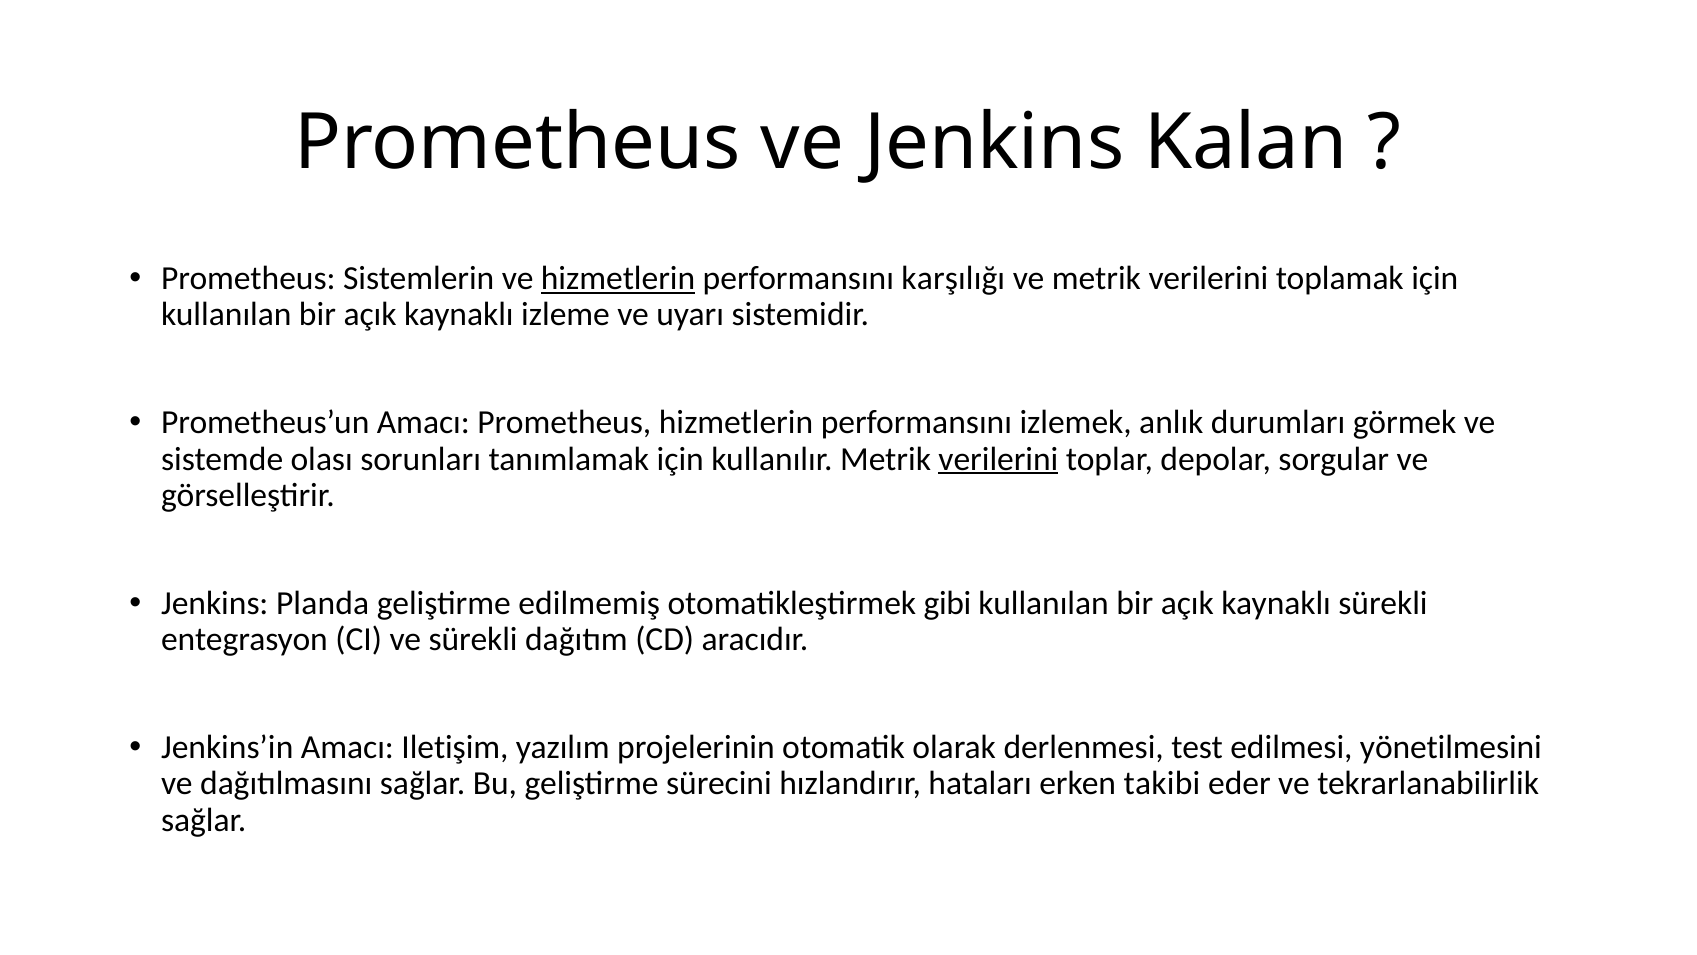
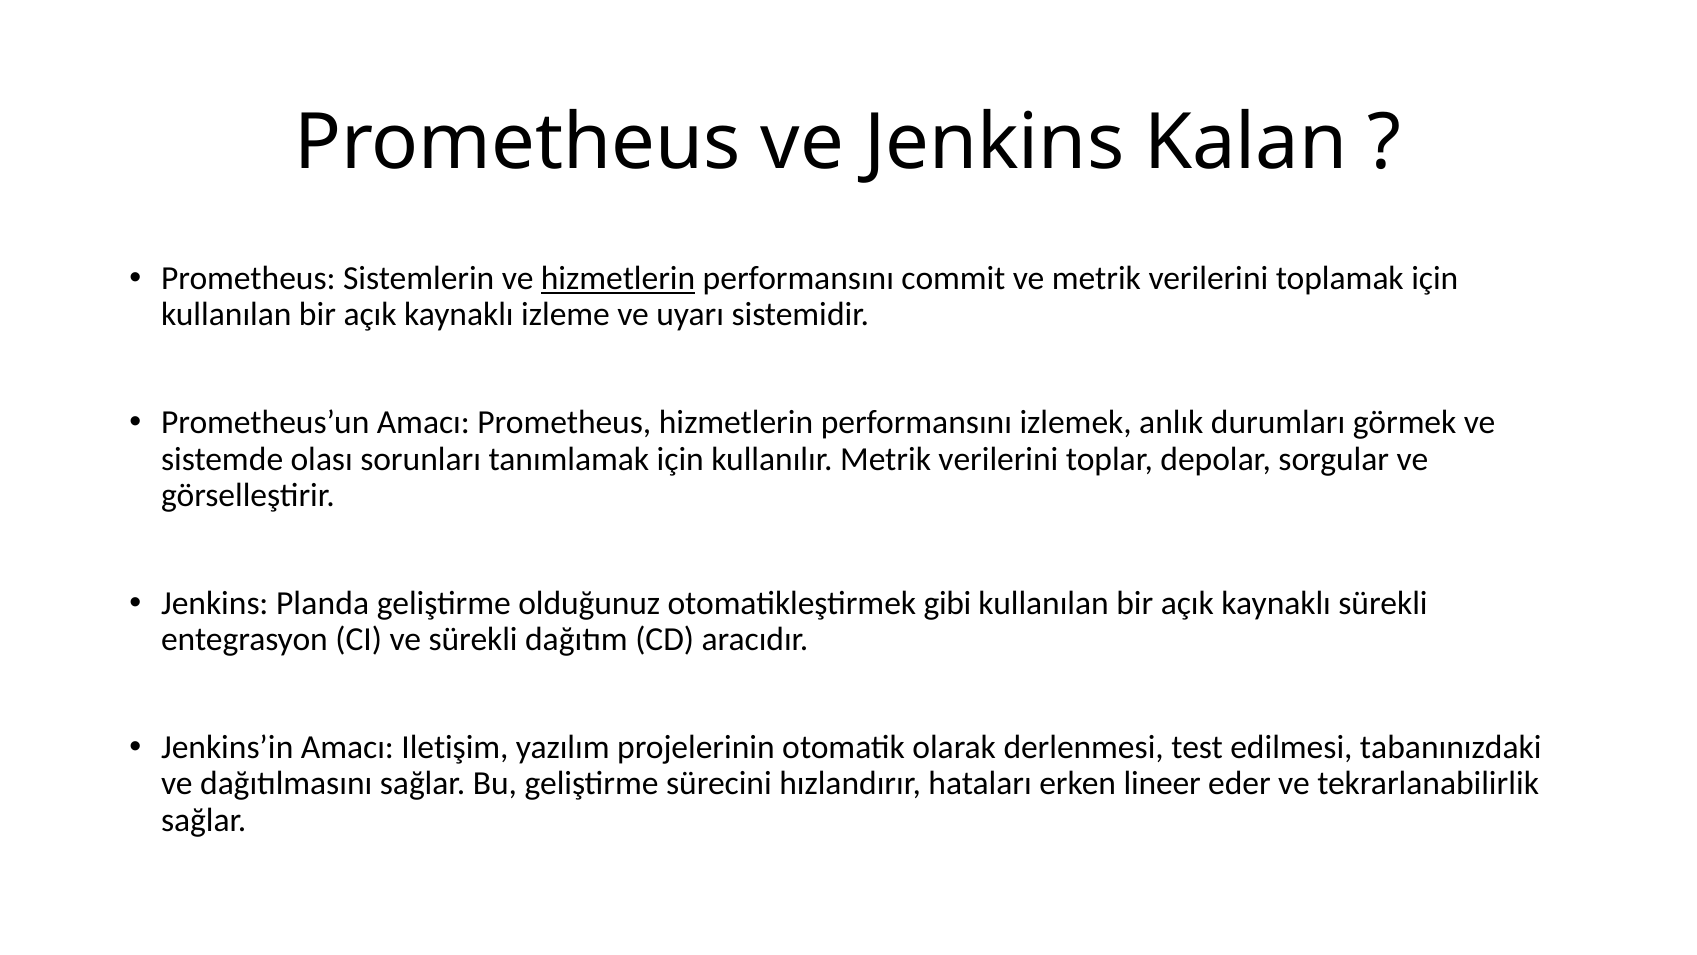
karşılığı: karşılığı -> commit (953, 278)
verilerini underline: present -> none (998, 459)
edilmemiş: edilmemiş -> olduğunuz (589, 603)
yönetilmesini: yönetilmesini -> tabanınızdaki (1451, 747)
takibi: takibi -> lineer (1162, 783)
